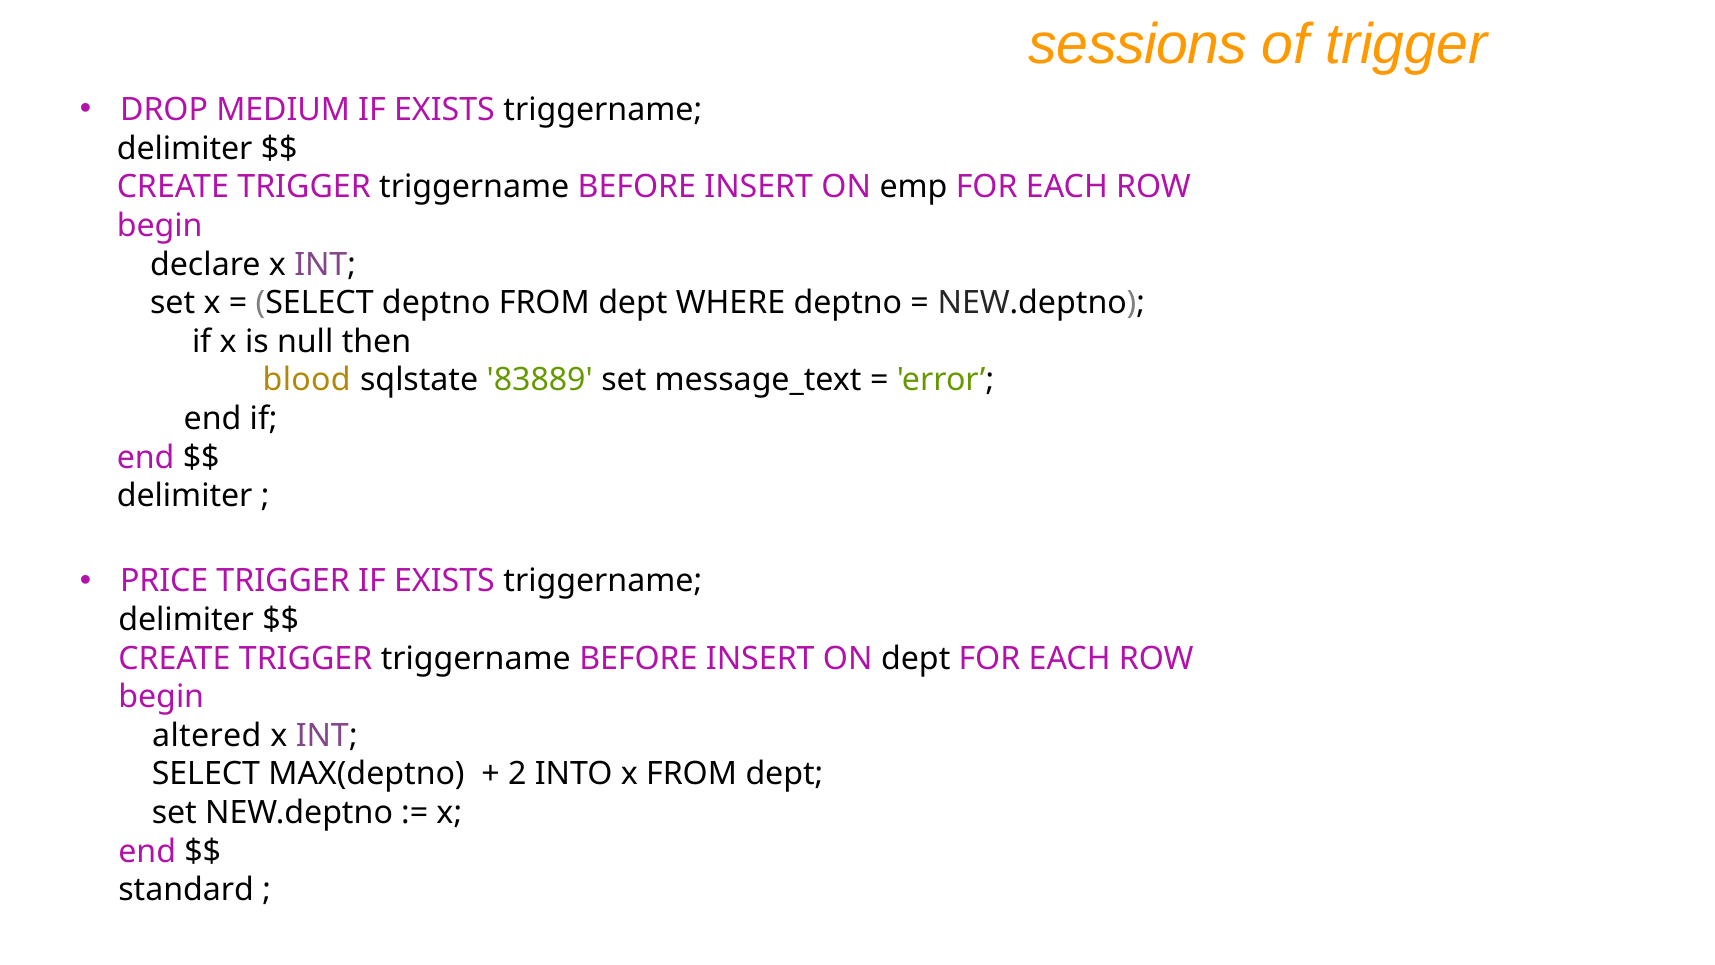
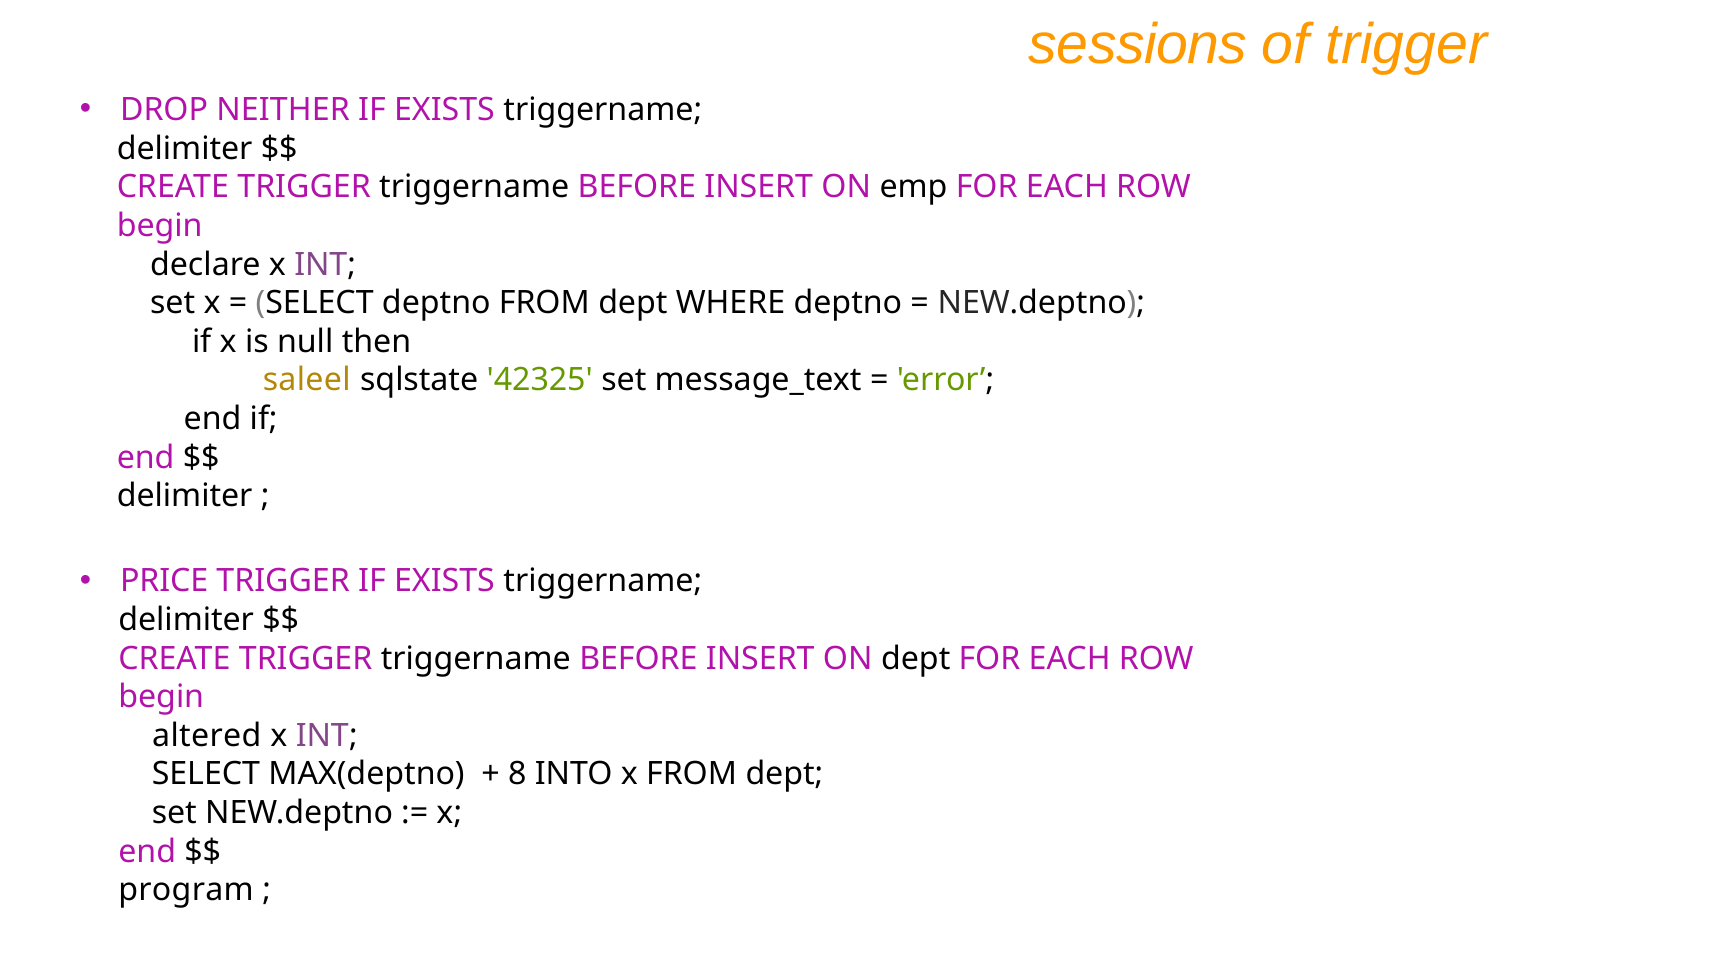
MEDIUM: MEDIUM -> NEITHER (283, 110)
blood: blood -> saleel (307, 380)
83889: 83889 -> 42325 (540, 380)
2: 2 -> 8 (517, 774)
standard: standard -> program (186, 890)
